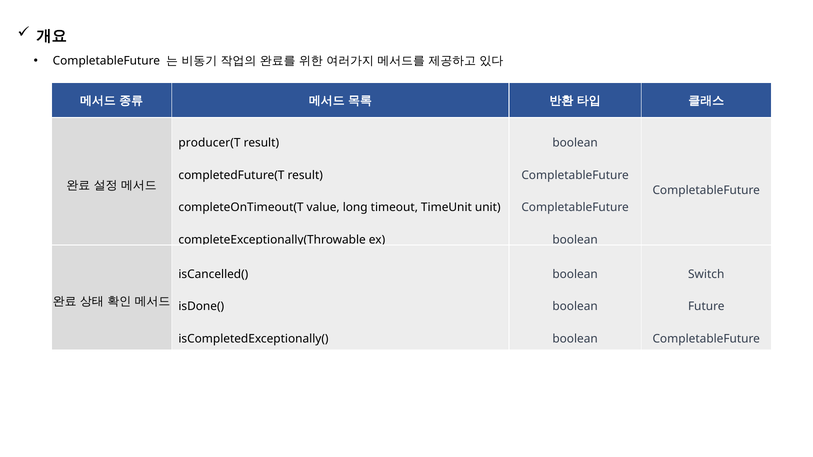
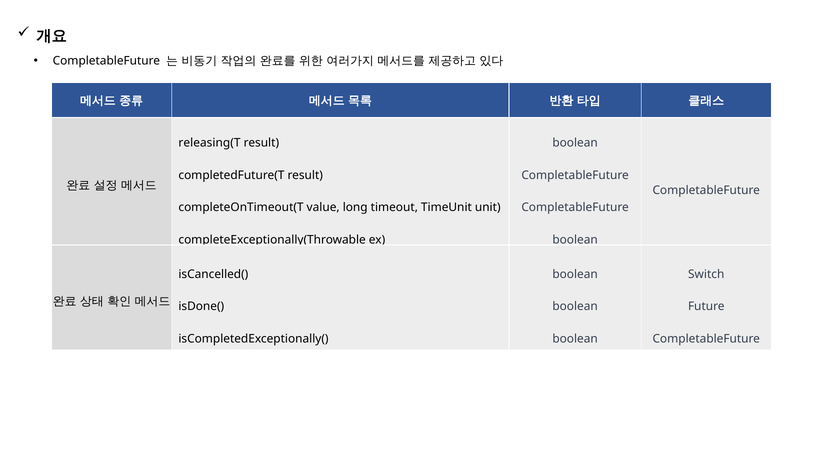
producer(T: producer(T -> releasing(T (209, 143)
